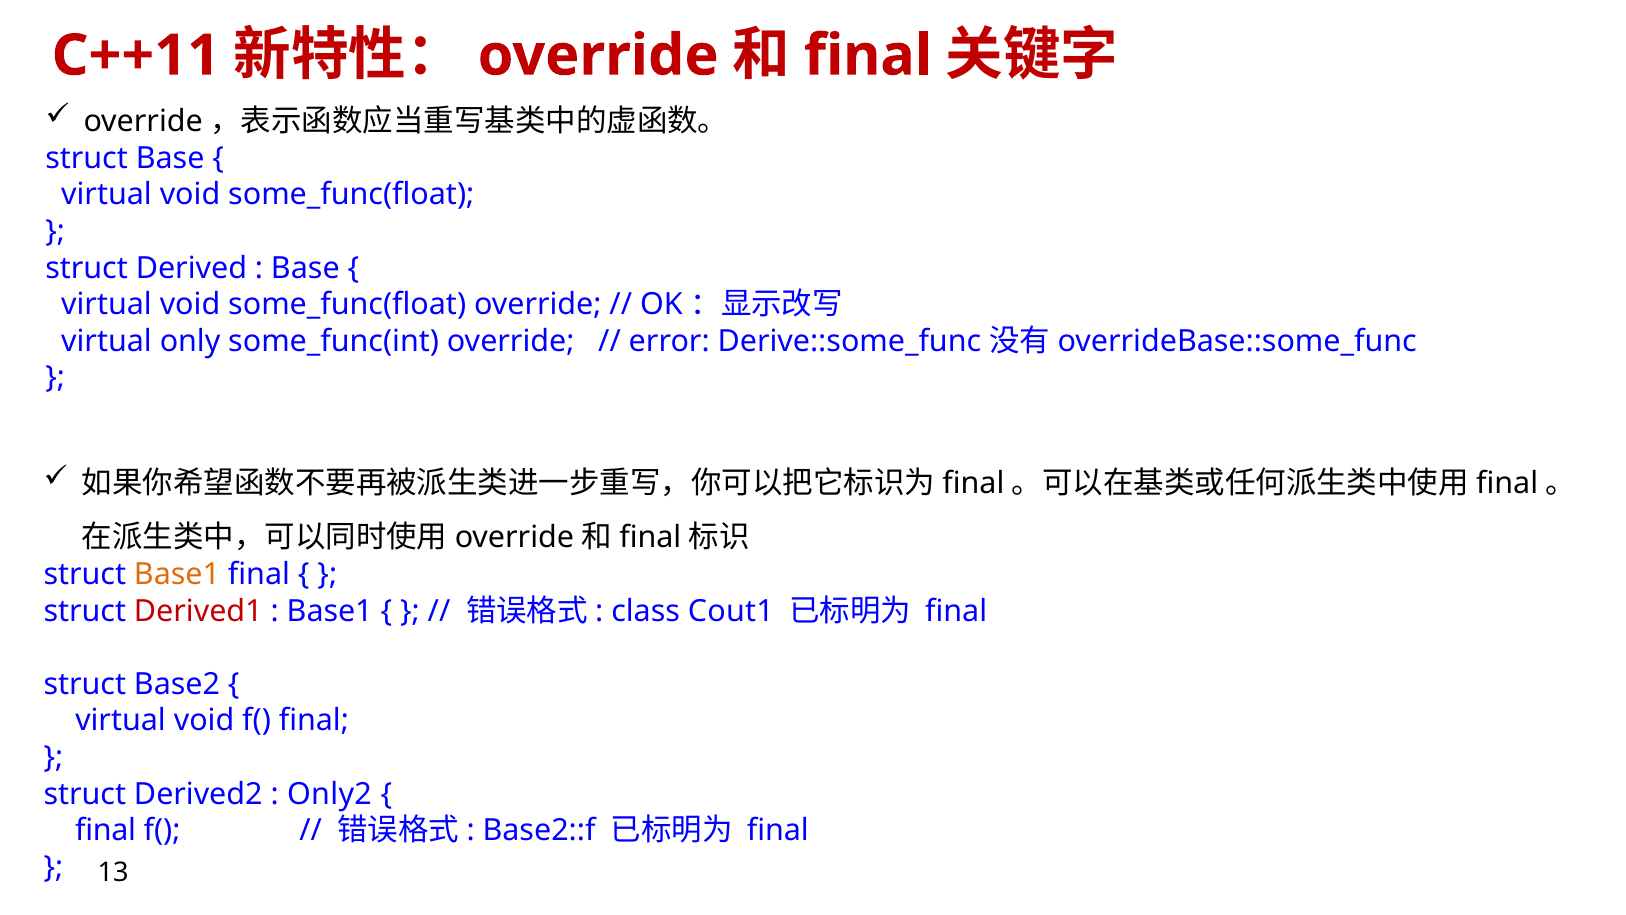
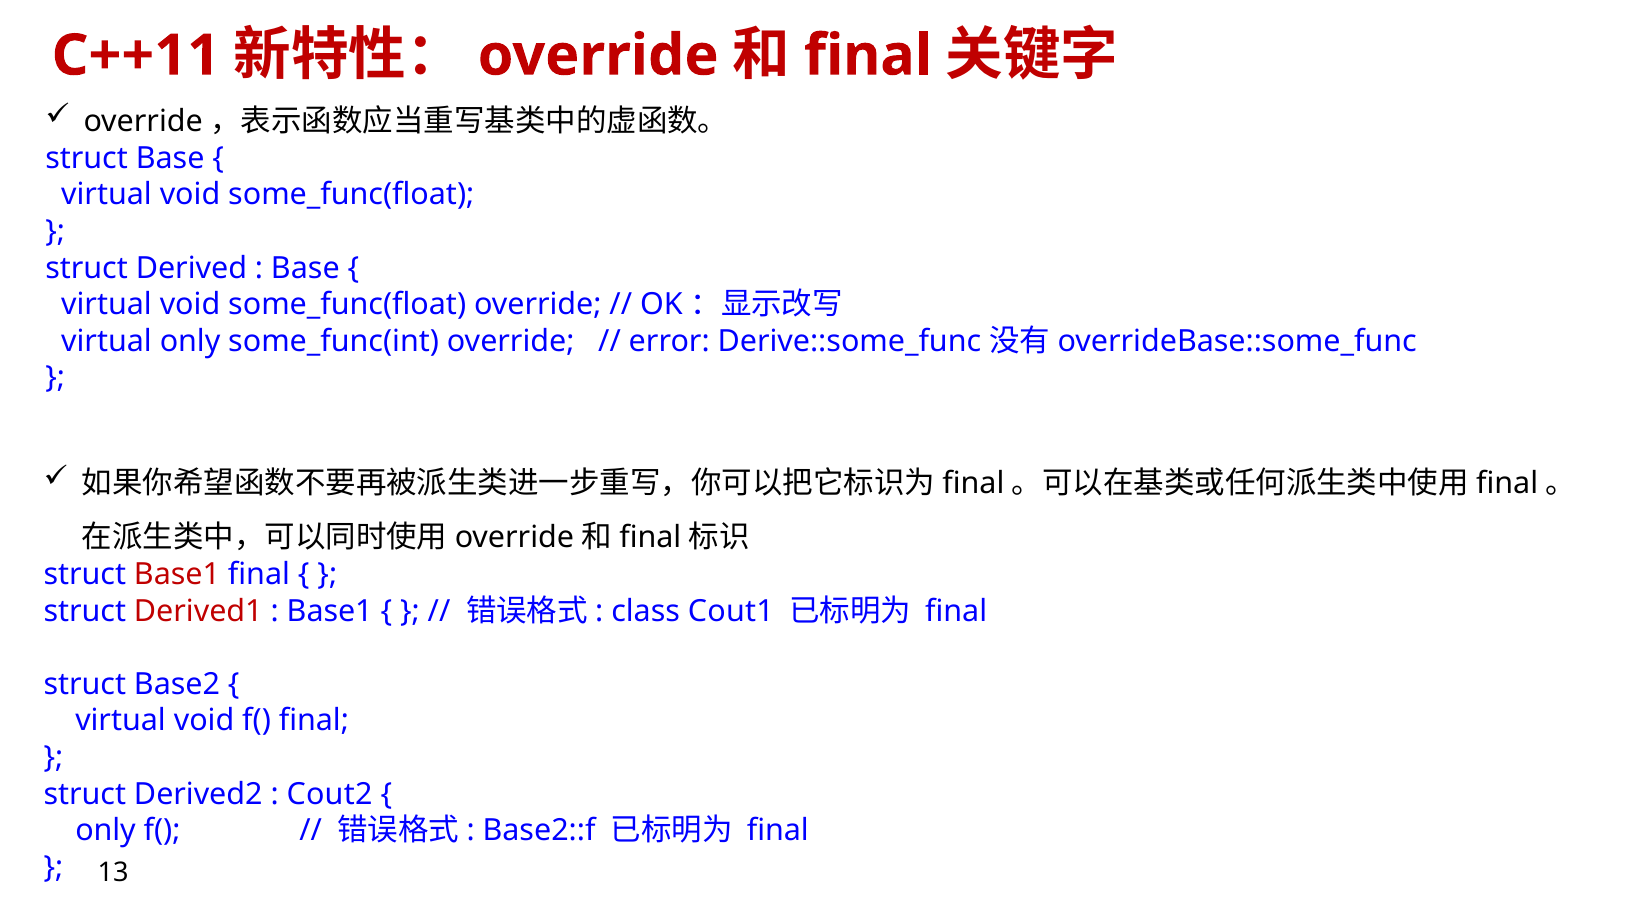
Base1 colour: orange -> red (177, 574)
Only2: Only2 -> Cout2 (330, 794)
final: final -> only (105, 830)
